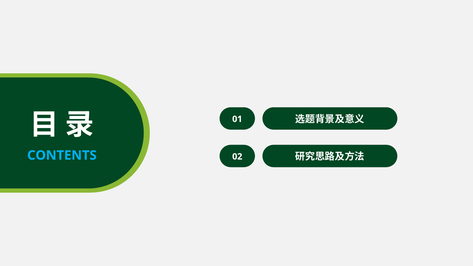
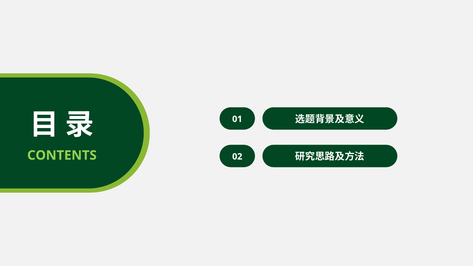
CONTENTS colour: light blue -> light green (62, 155)
